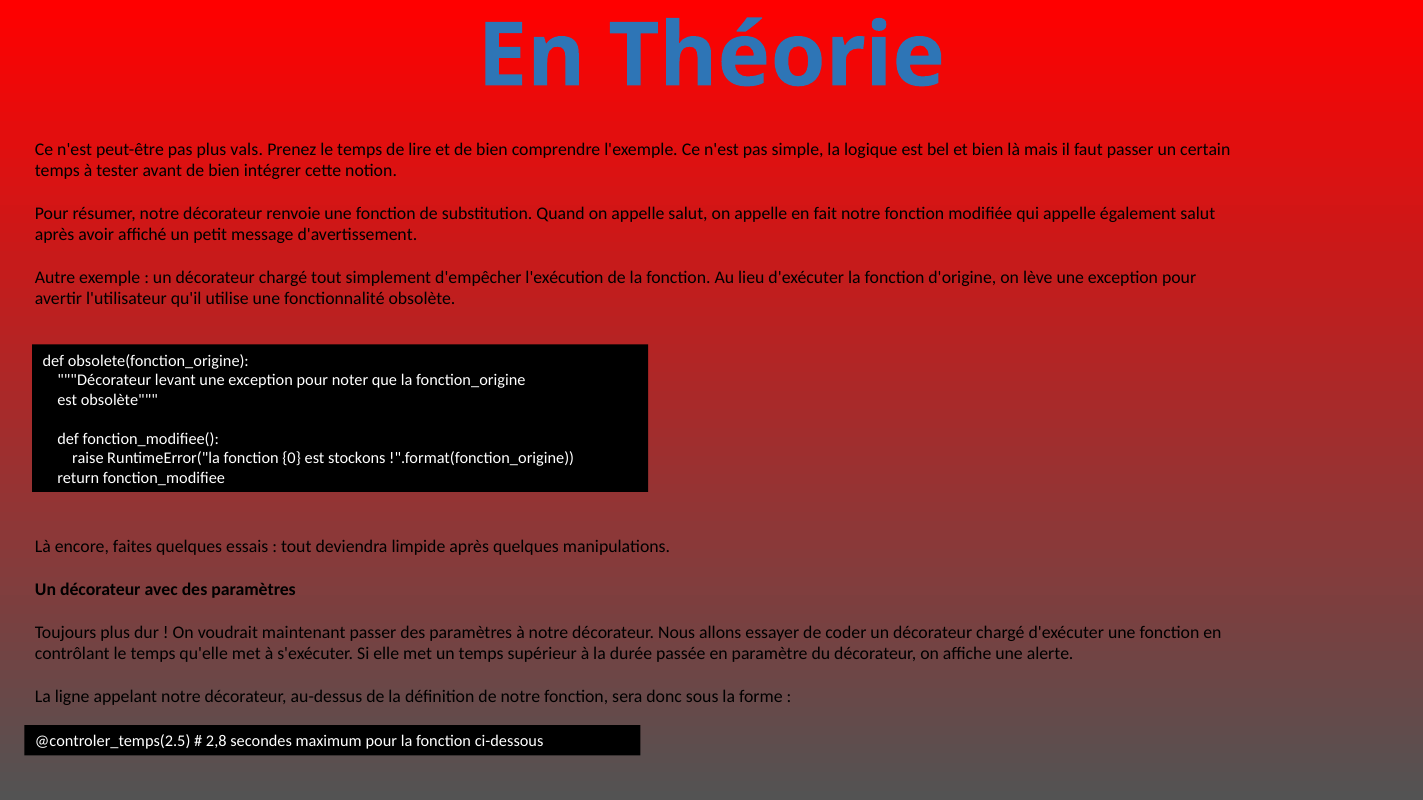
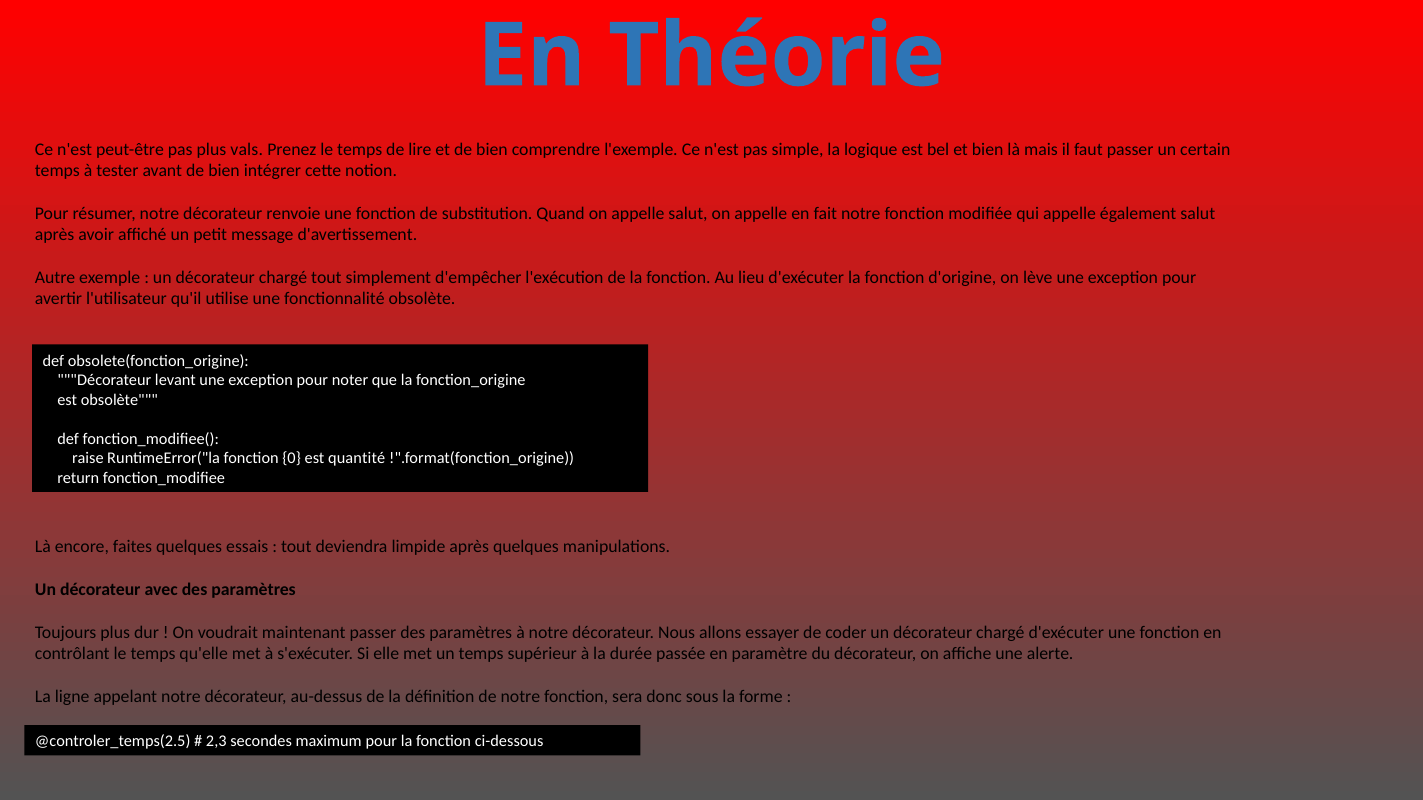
stockons: stockons -> quantité (357, 459)
2,8: 2,8 -> 2,3 (216, 742)
